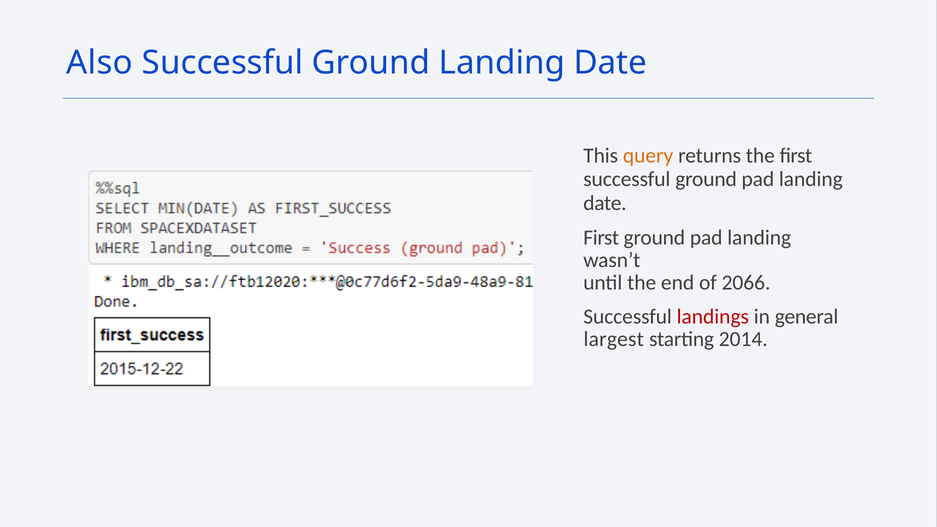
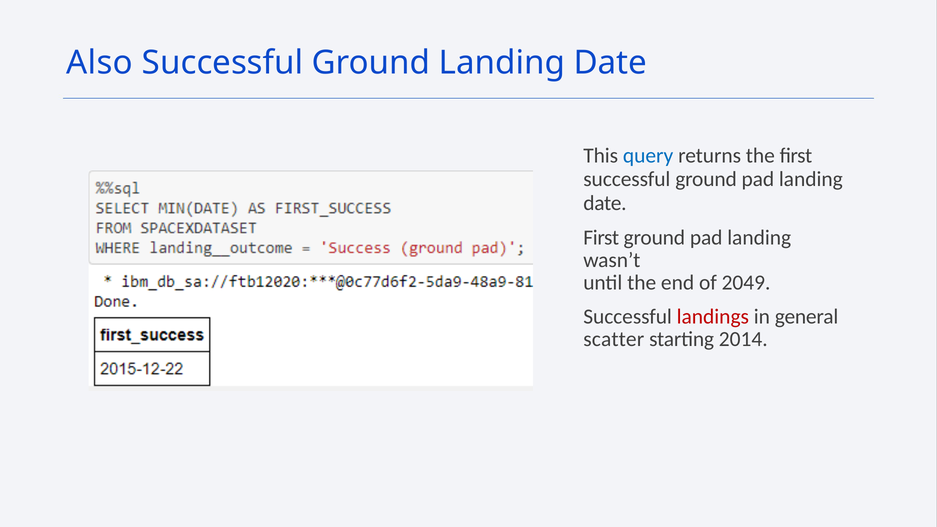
query colour: orange -> blue (648, 156)
2066: 2066 -> 2049 (746, 283)
largest: largest -> scatter (614, 339)
